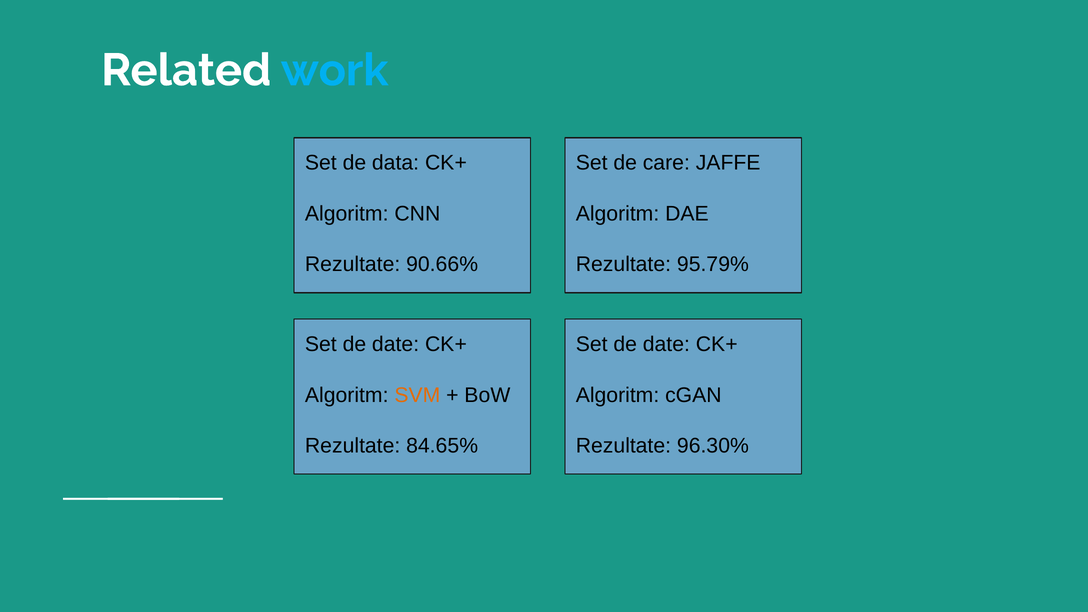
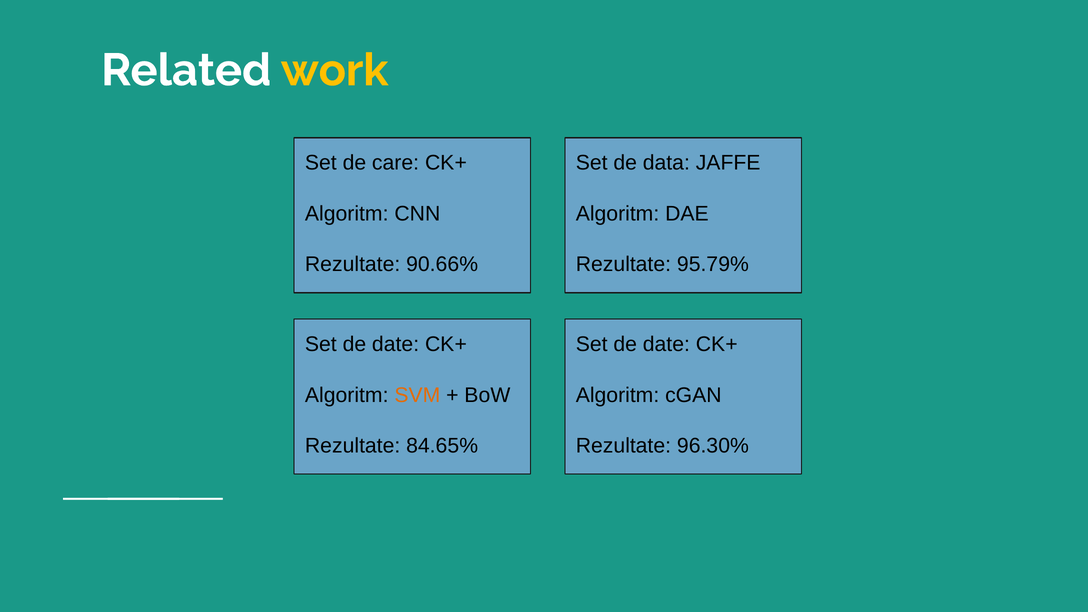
work colour: light blue -> yellow (335, 70)
data: data -> care (396, 163)
care: care -> data (666, 163)
